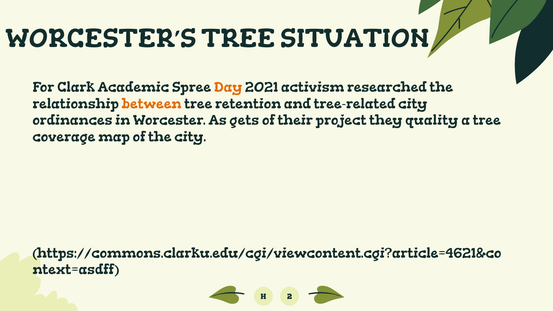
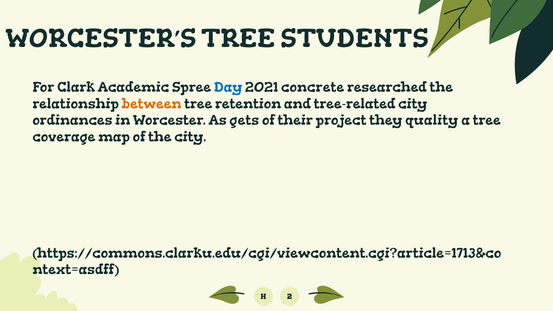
SITUATION: SITUATION -> STUDENTS (355, 39)
Day colour: orange -> blue (228, 87)
activism: activism -> concrete (313, 87)
https://commons.clarku.edu/cgi/viewcontent.cgi?article=4621&co: https://commons.clarku.edu/cgi/viewcontent.cgi?article=4621&co -> https://commons.clarku.edu/cgi/viewcontent.cgi?article=1713&co (267, 253)
